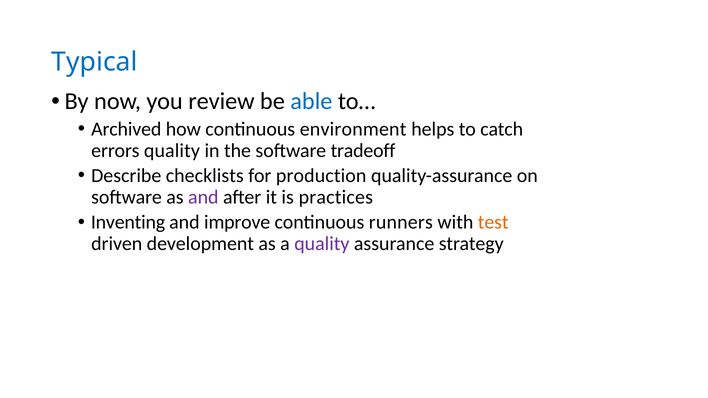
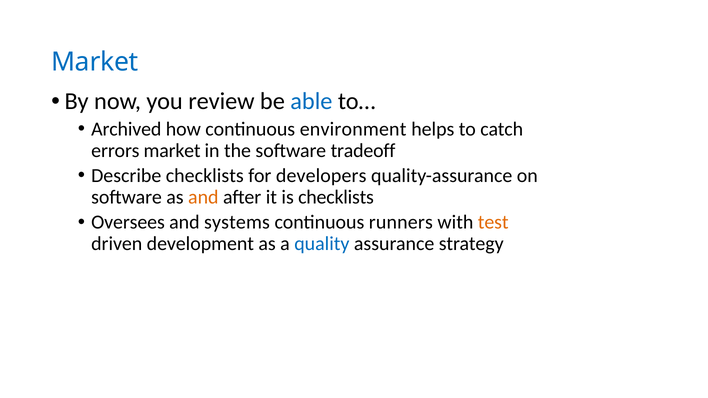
Typical: Typical -> Market (95, 62)
errors quality: quality -> market (172, 151)
production: production -> developers (321, 176)
and colour: purple -> orange (203, 197)
is practices: practices -> checklists (336, 197)
Inventing: Inventing -> Oversees (128, 222)
improve: improve -> systems (237, 222)
quality colour: purple -> blue (322, 244)
